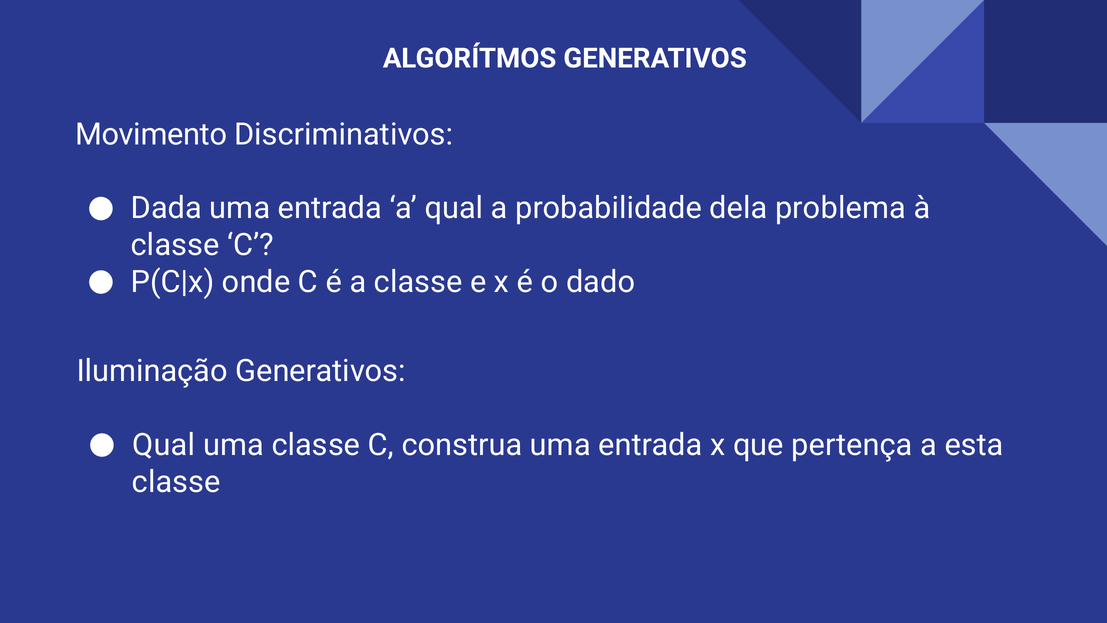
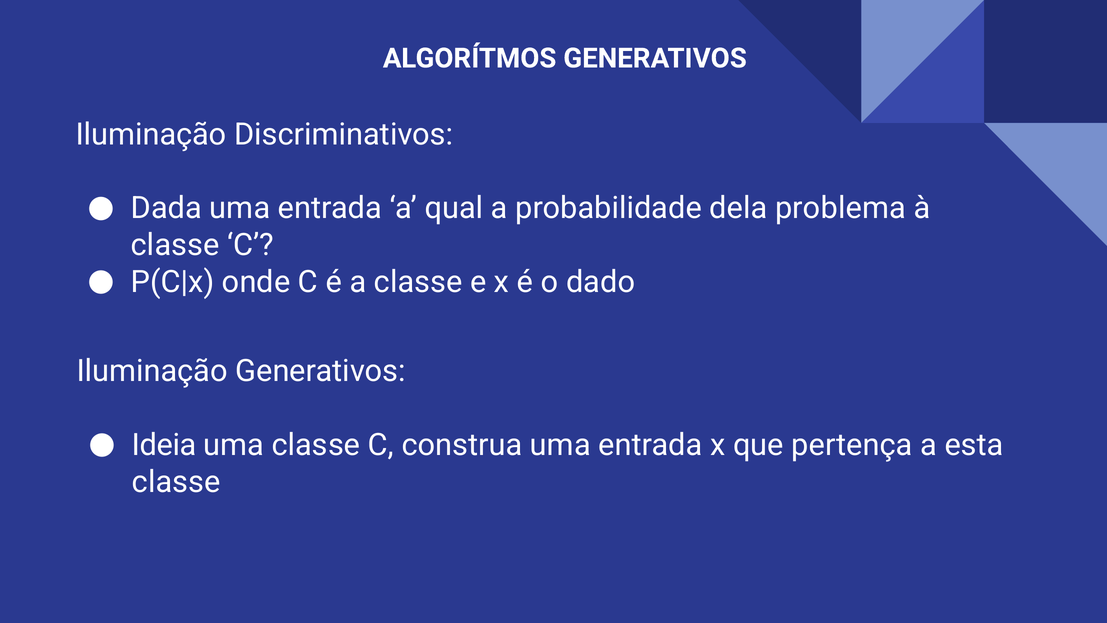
Movimento: Movimento -> Iluminação (151, 134)
Qual: Qual -> Ideia (164, 445)
